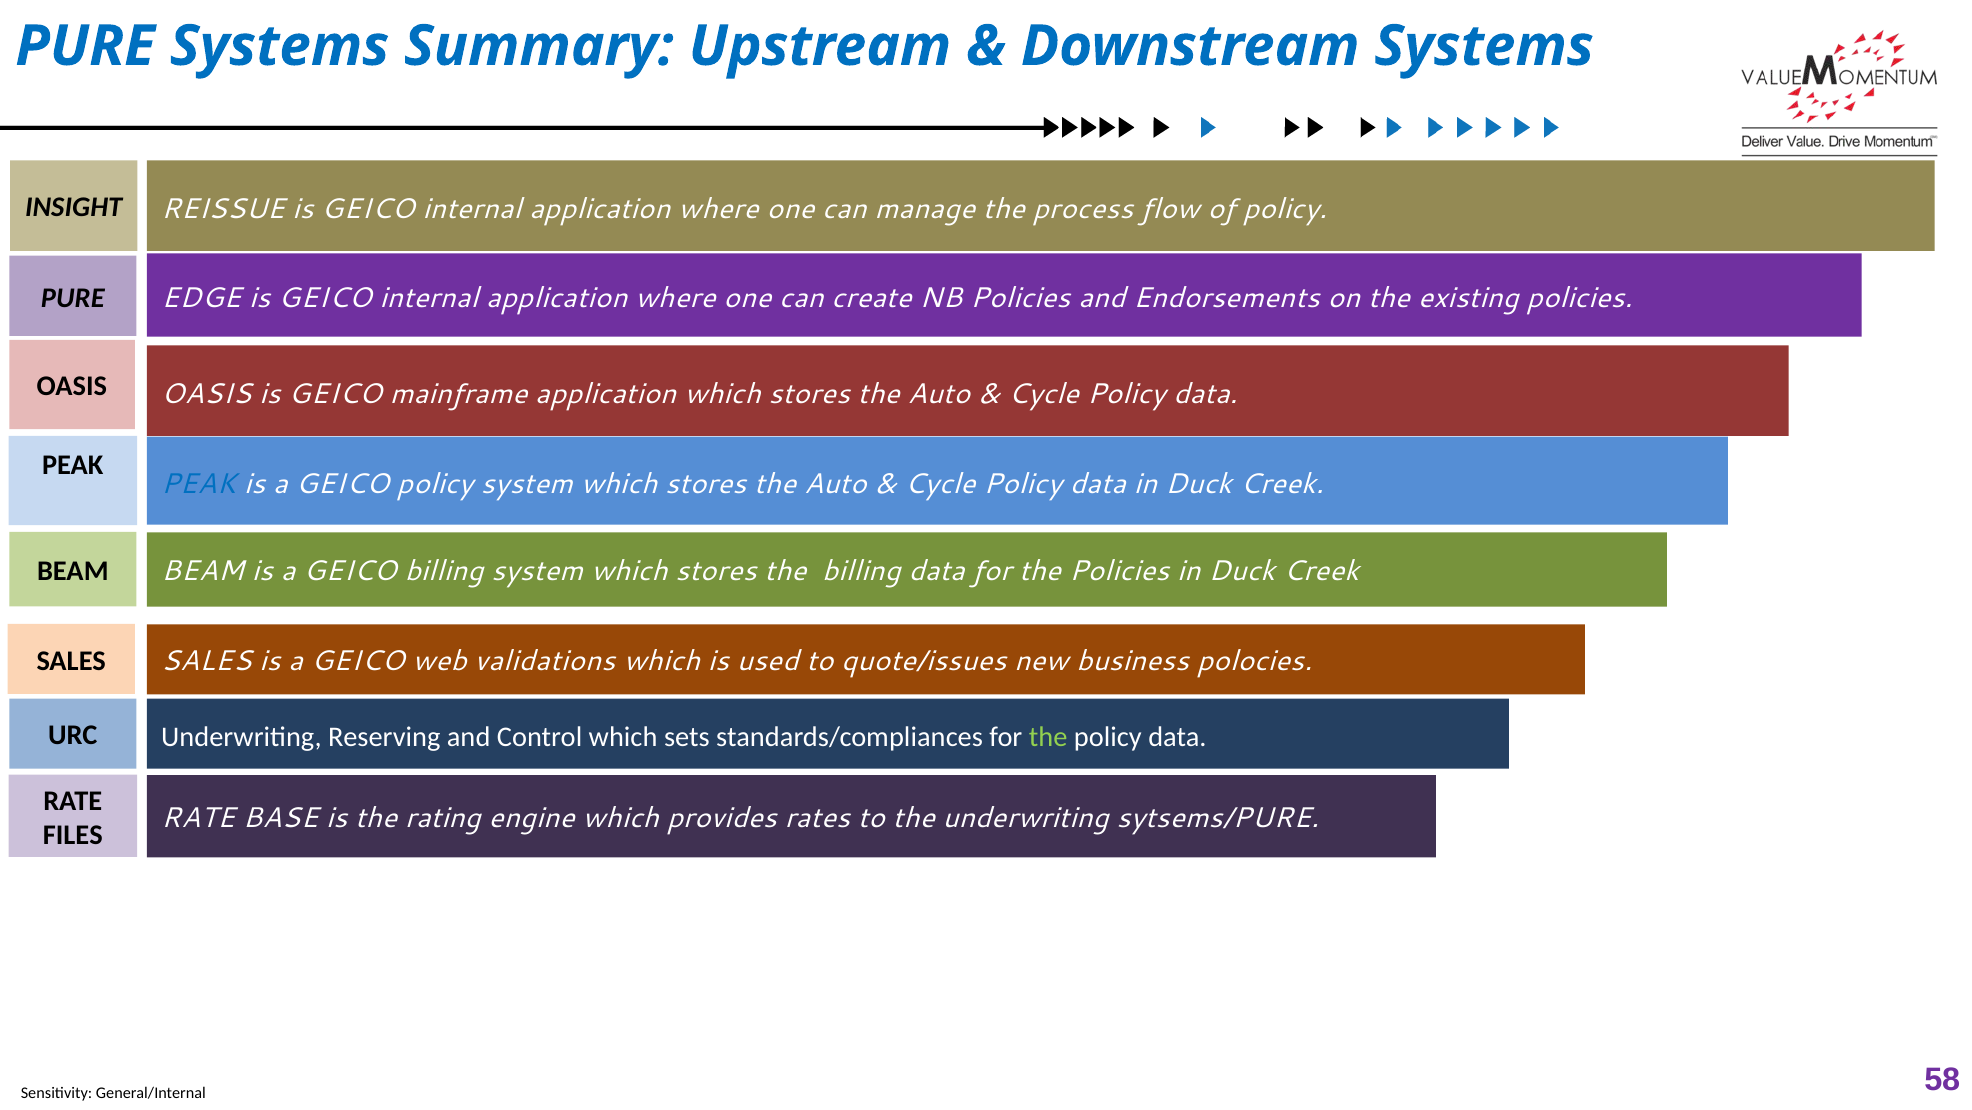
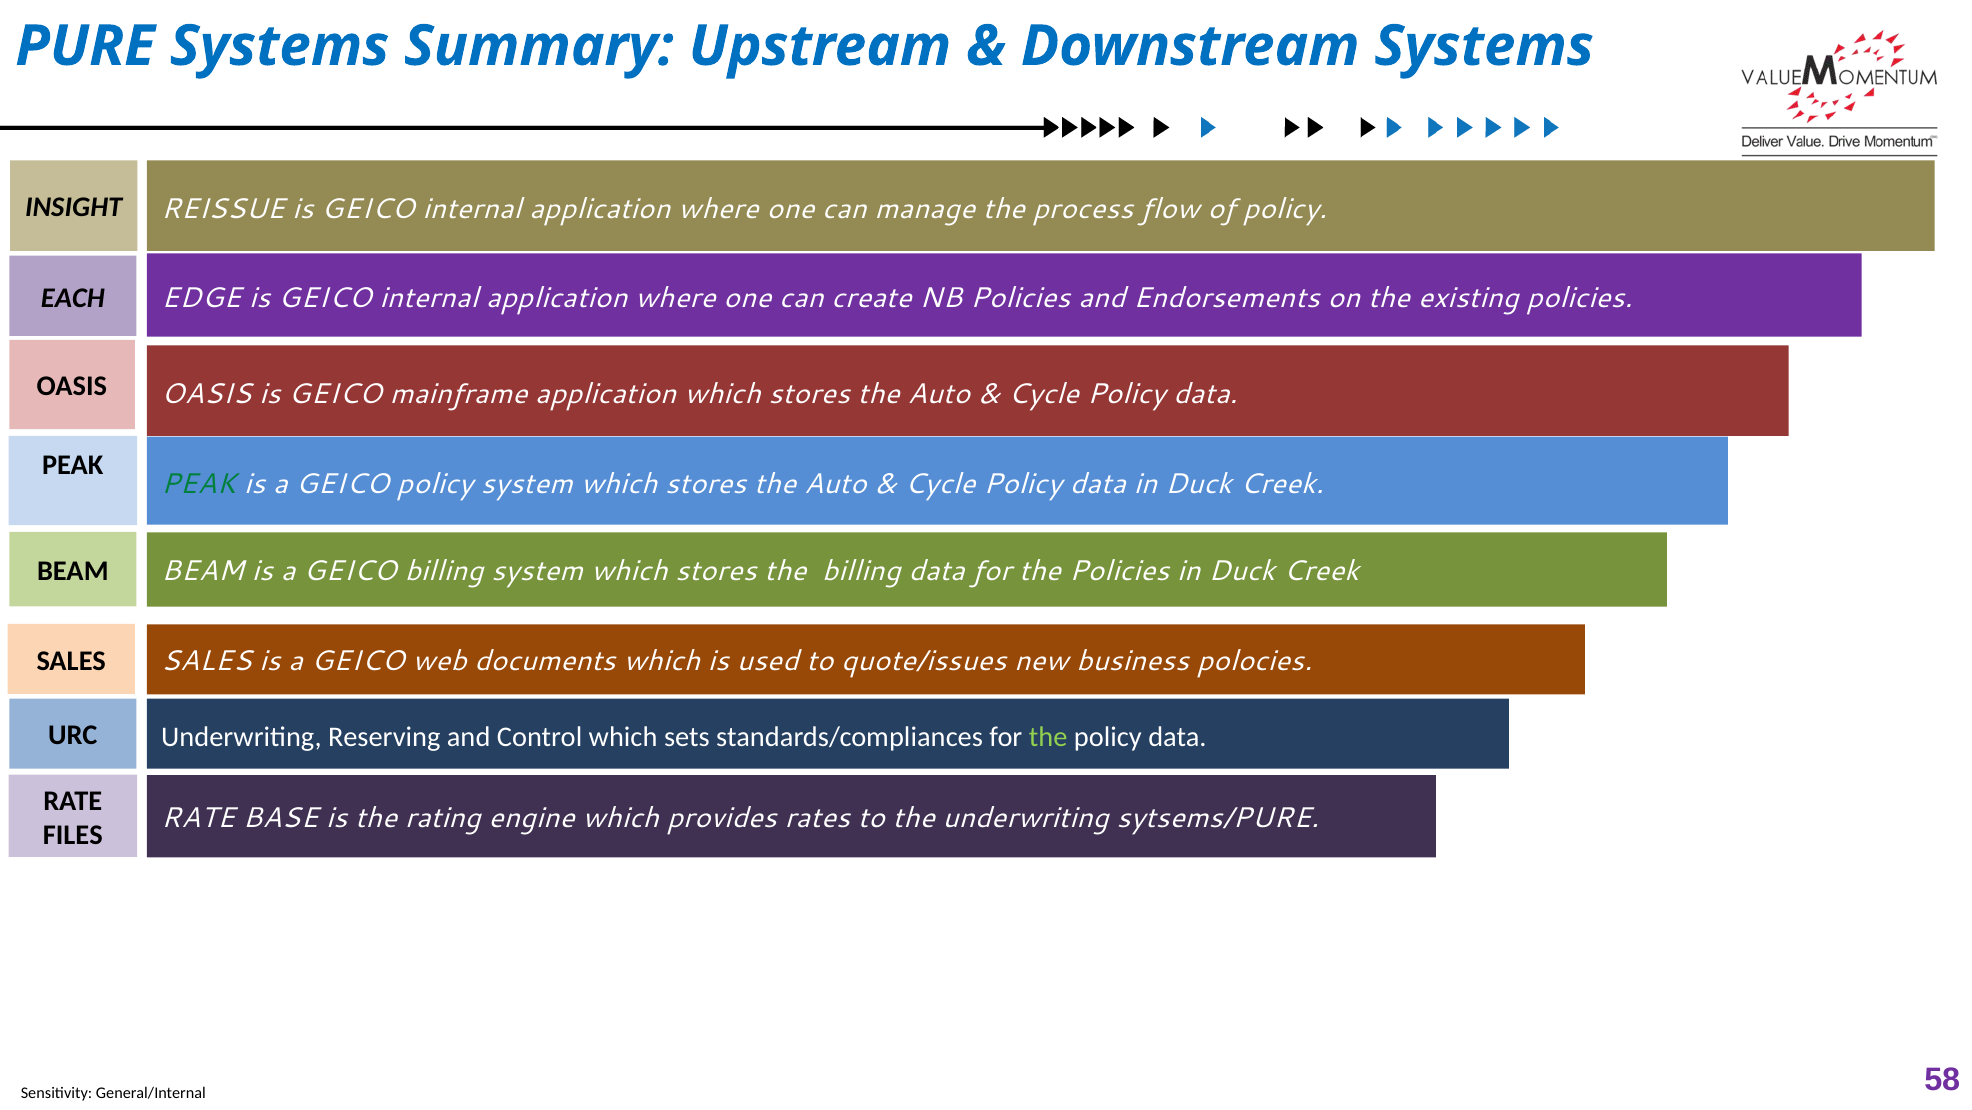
PURE: PURE -> EACH (73, 298)
PEAK colour: blue -> green (199, 484)
validations: validations -> documents (545, 662)
